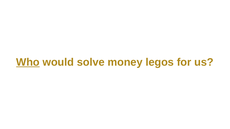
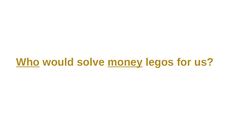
money underline: none -> present (125, 62)
